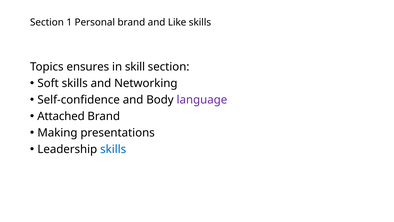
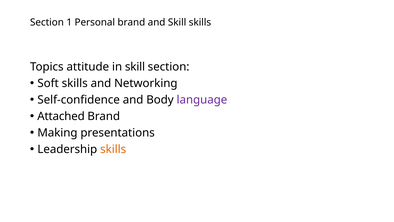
and Like: Like -> Skill (177, 22)
ensures: ensures -> attitude (88, 67)
skills colour: blue -> orange (113, 149)
